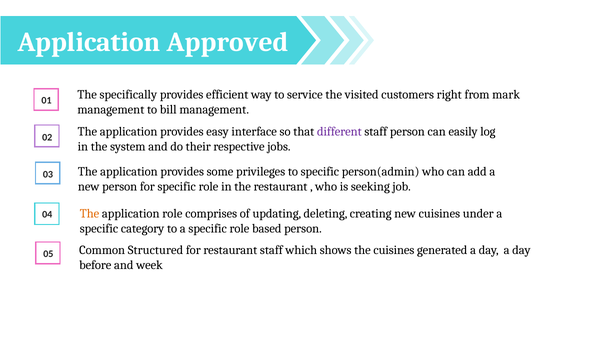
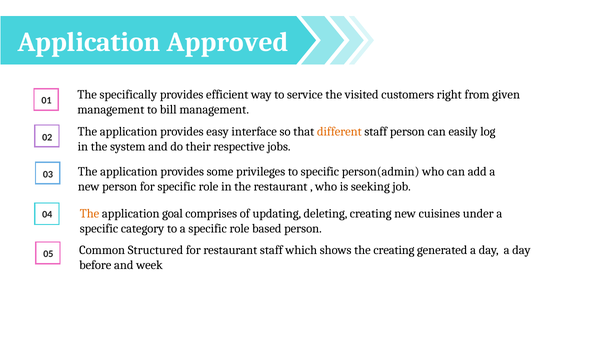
mark: mark -> given (506, 95)
different colour: purple -> orange (339, 131)
application role: role -> goal (172, 213)
the cuisines: cuisines -> creating (394, 250)
